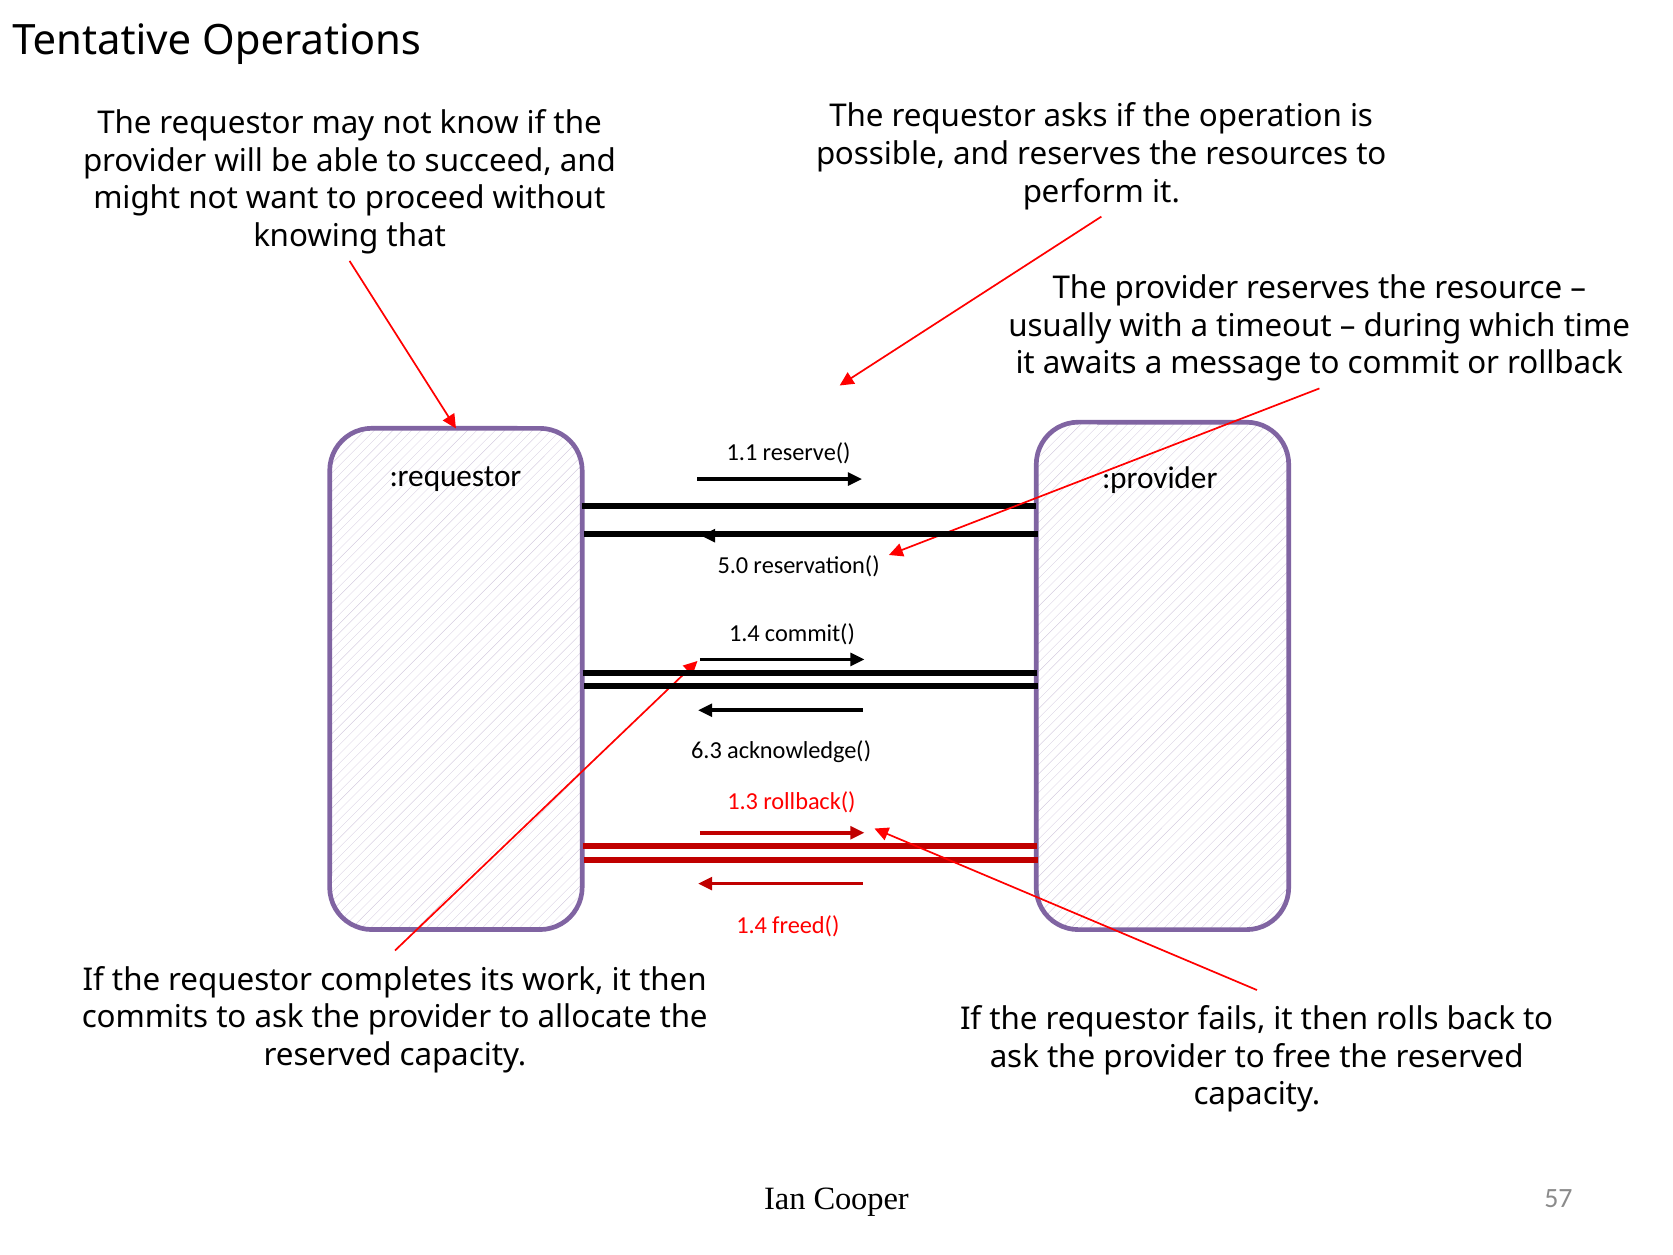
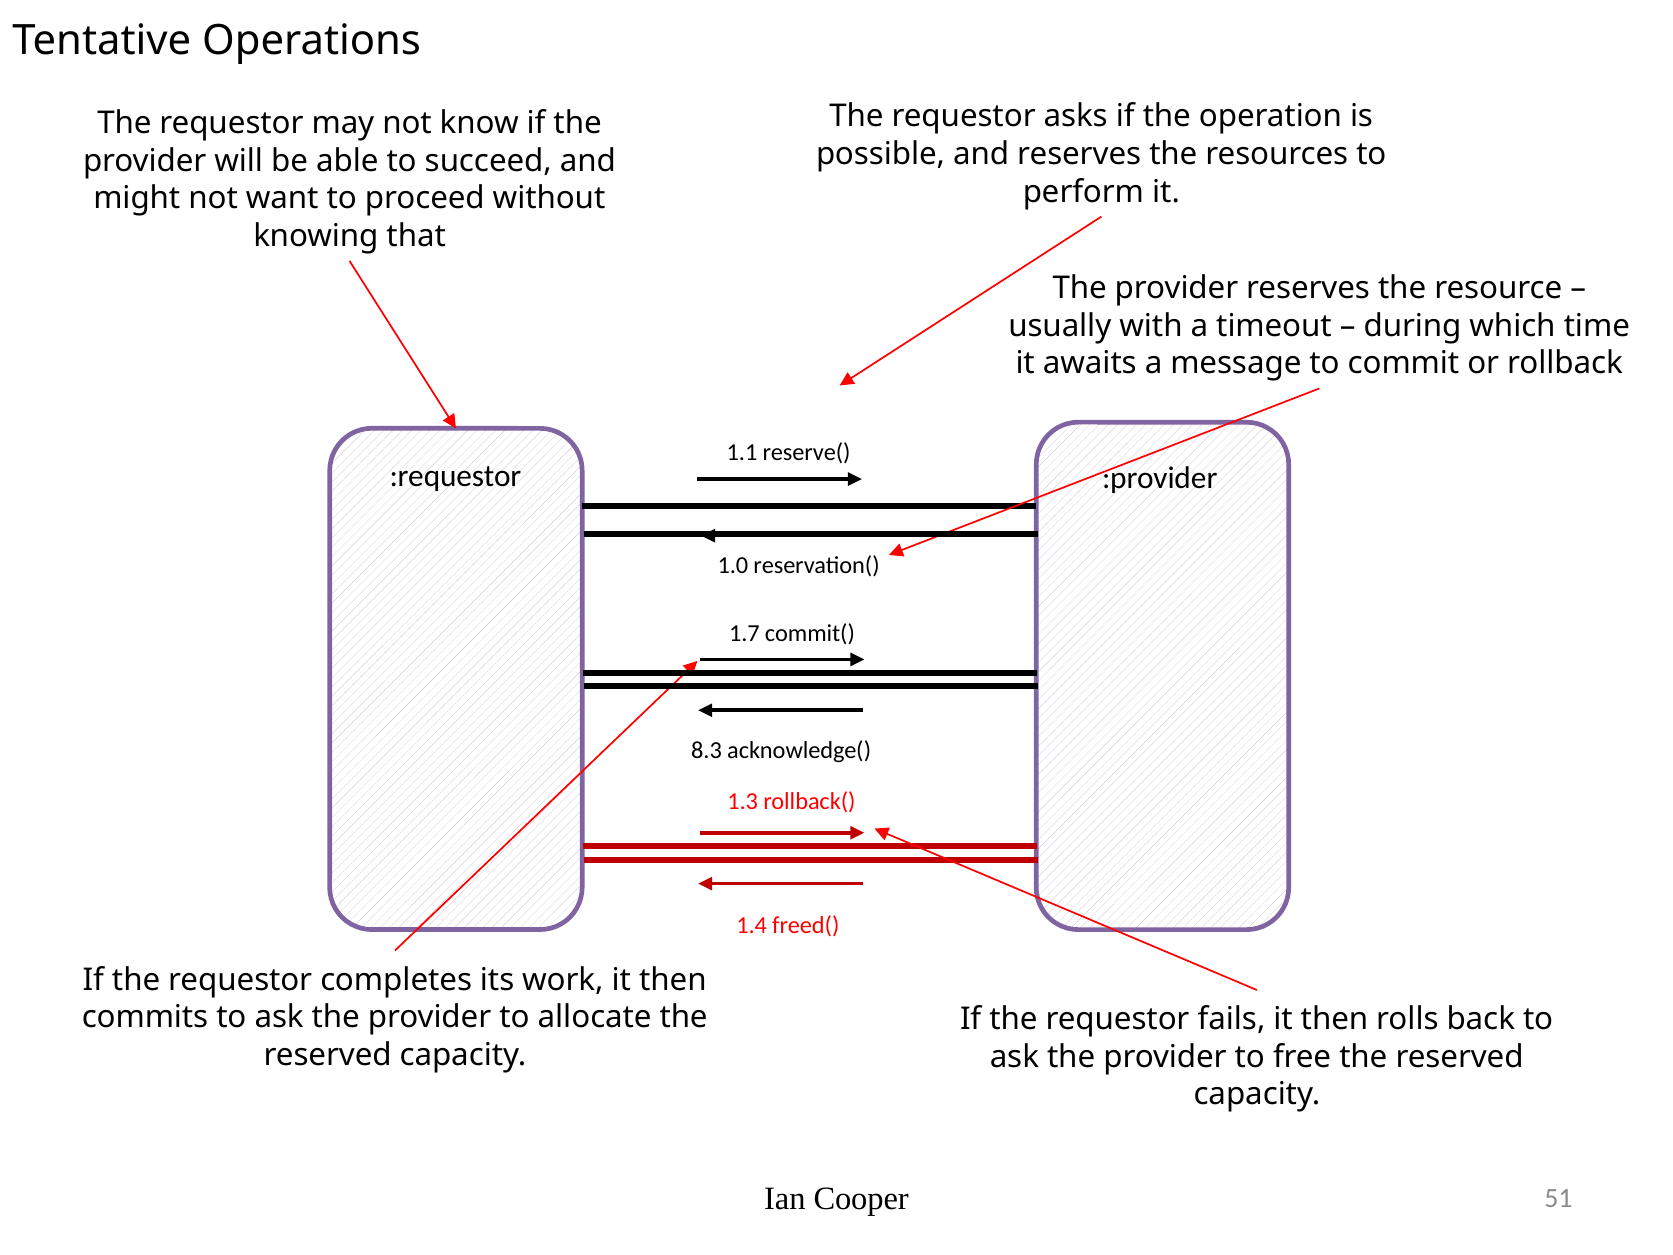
5.0: 5.0 -> 1.0 (733, 566)
1.4: 1.4 -> 1.7 (744, 633)
6.3: 6.3 -> 8.3 (707, 751)
57: 57 -> 51 (1558, 1198)
